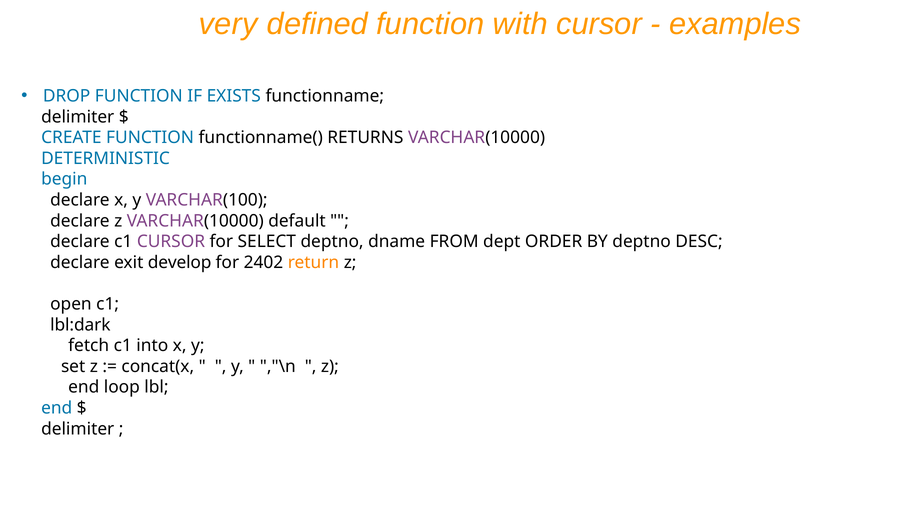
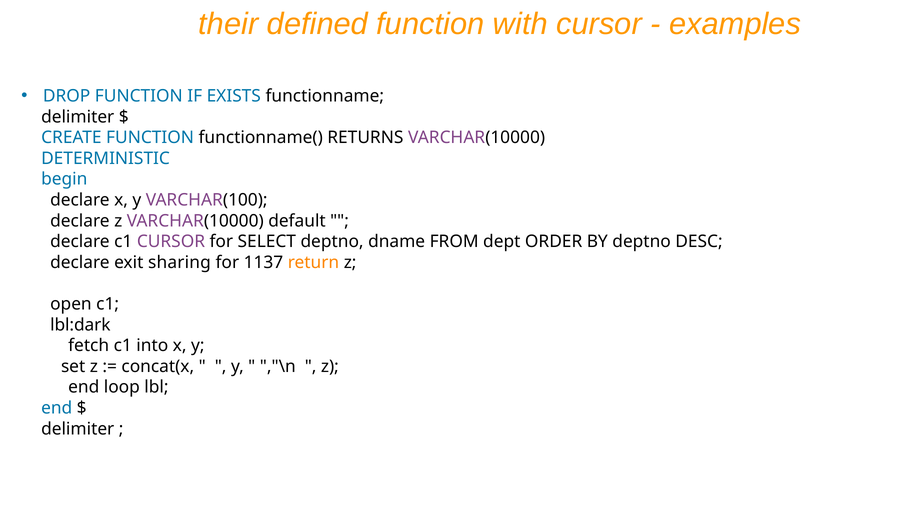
very: very -> their (228, 24)
develop: develop -> sharing (179, 262)
2402: 2402 -> 1137 (263, 262)
